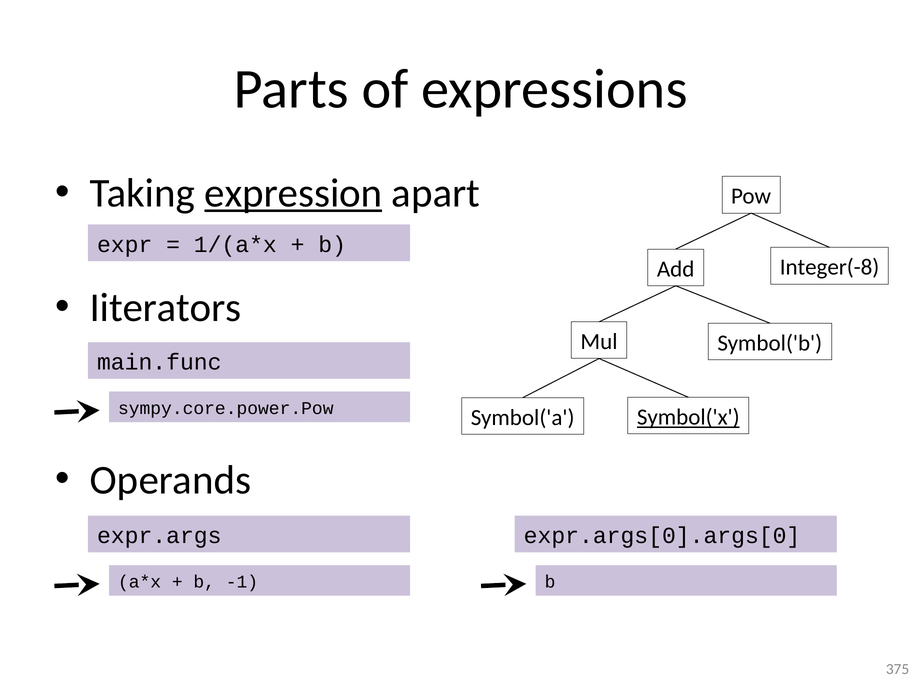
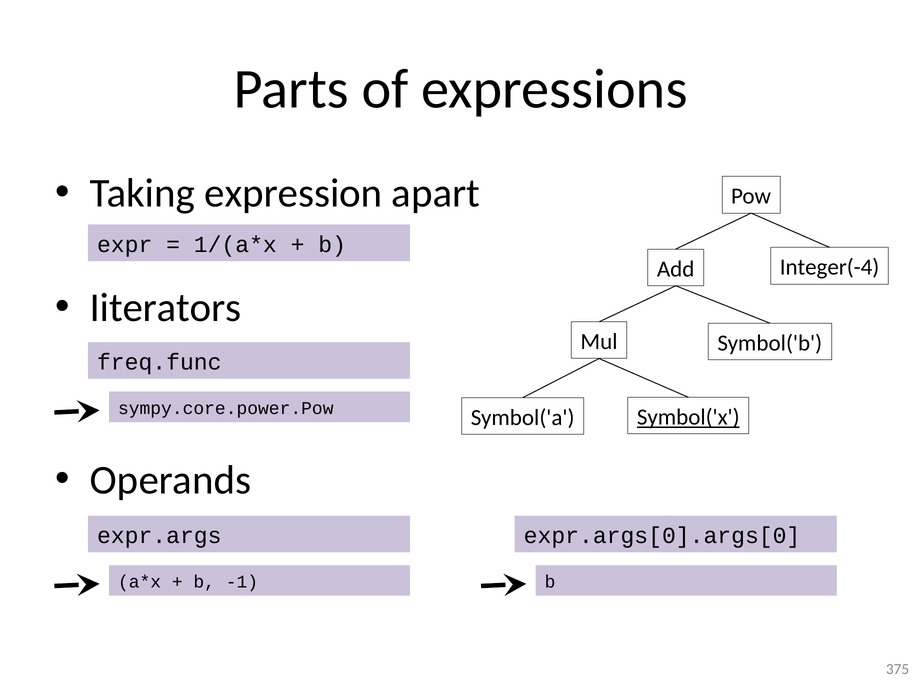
expression underline: present -> none (293, 193)
Integer(-8: Integer(-8 -> Integer(-4 (830, 268)
main.func: main.func -> freq.func (159, 362)
